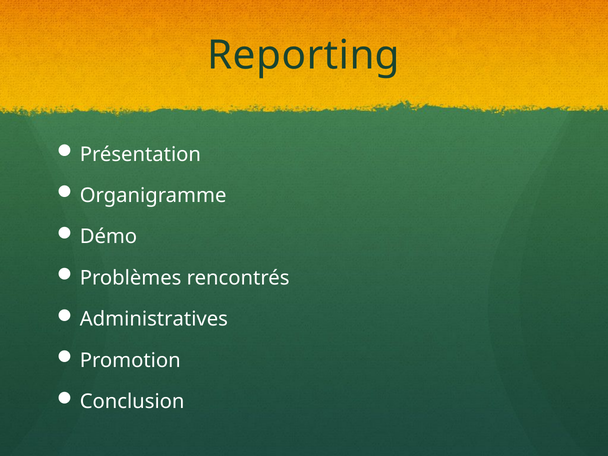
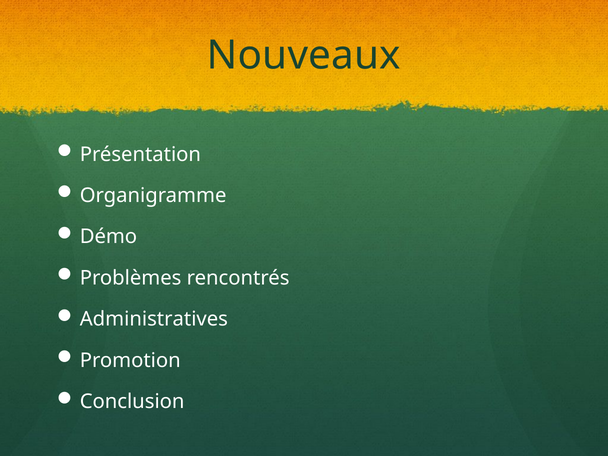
Reporting: Reporting -> Nouveaux (304, 55)
